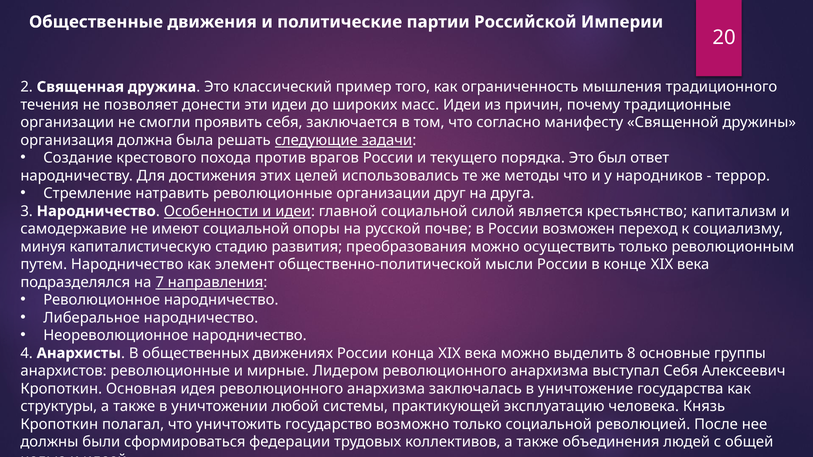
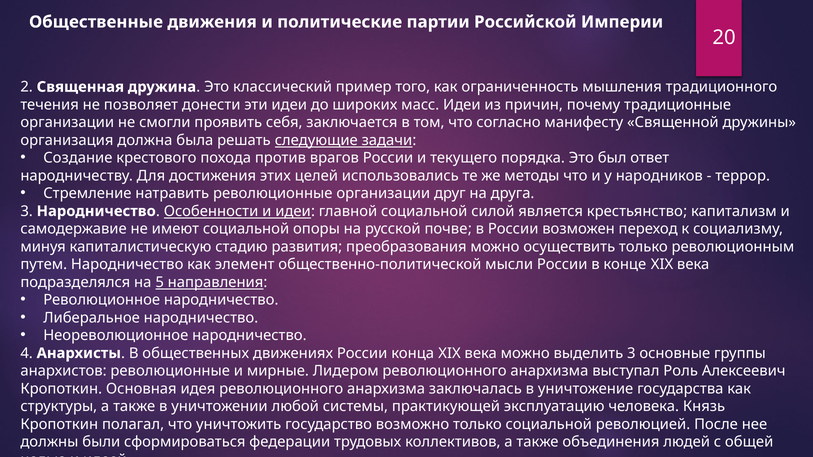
7: 7 -> 5 (160, 282)
выделить 8: 8 -> 3 (631, 353)
выступал Себя: Себя -> Роль (681, 371)
